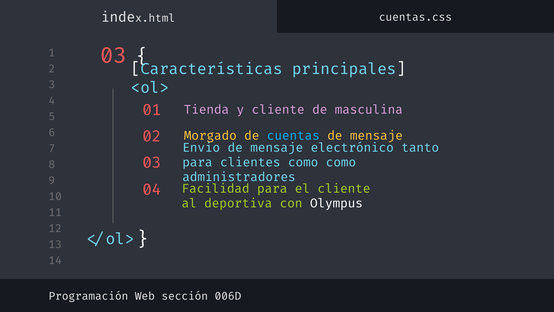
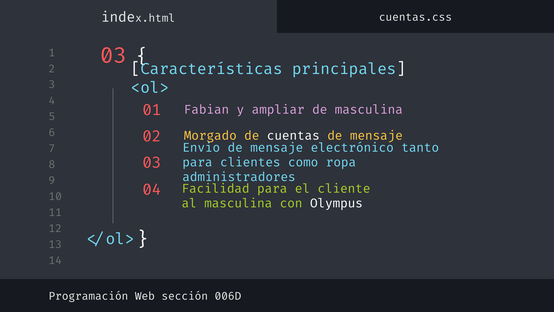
Tienda: Tienda -> Fabian (206, 110)
y cliente: cliente -> ampliar (278, 110)
cuentas colour: light blue -> white (293, 136)
como como: como -> ropa (341, 162)
al deportiva: deportiva -> masculina (238, 203)
